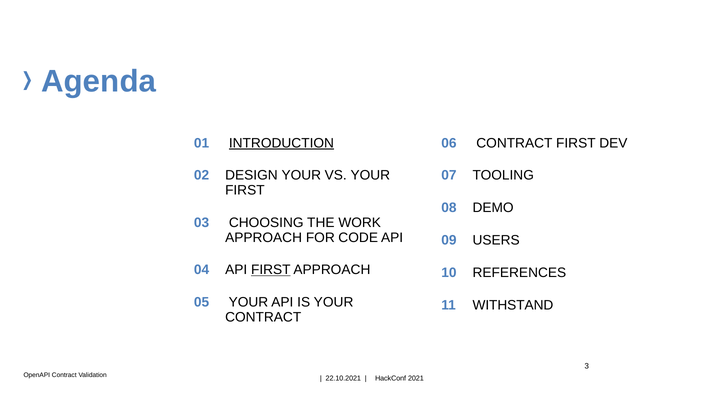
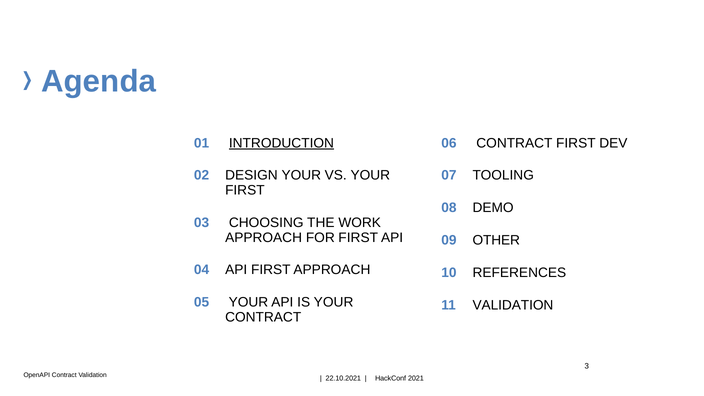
FOR CODE: CODE -> FIRST (358, 238)
USERS: USERS -> OTHER (496, 240)
FIRST underline: present -> none (271, 270)
11 WITHSTAND: WITHSTAND -> VALIDATION (513, 305)
